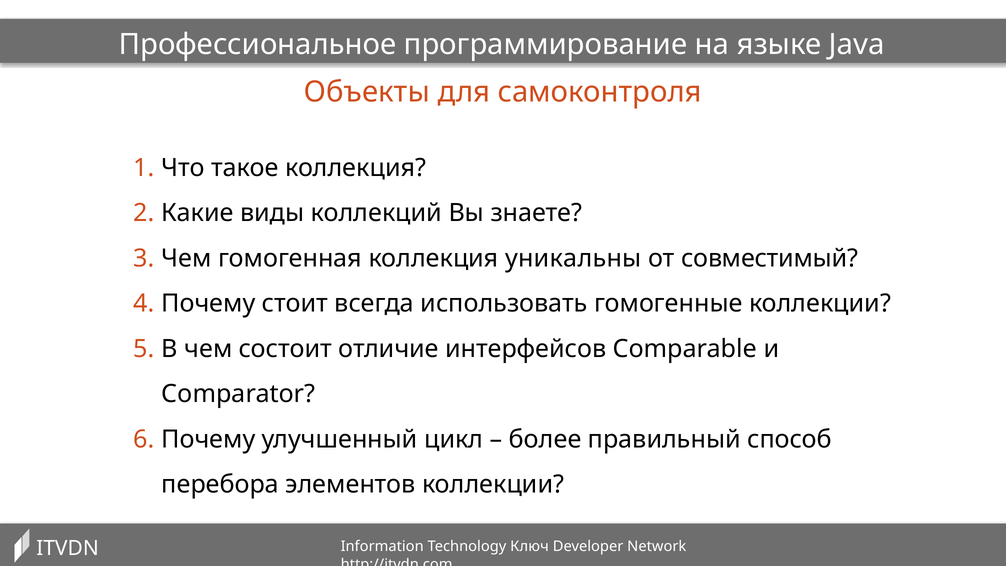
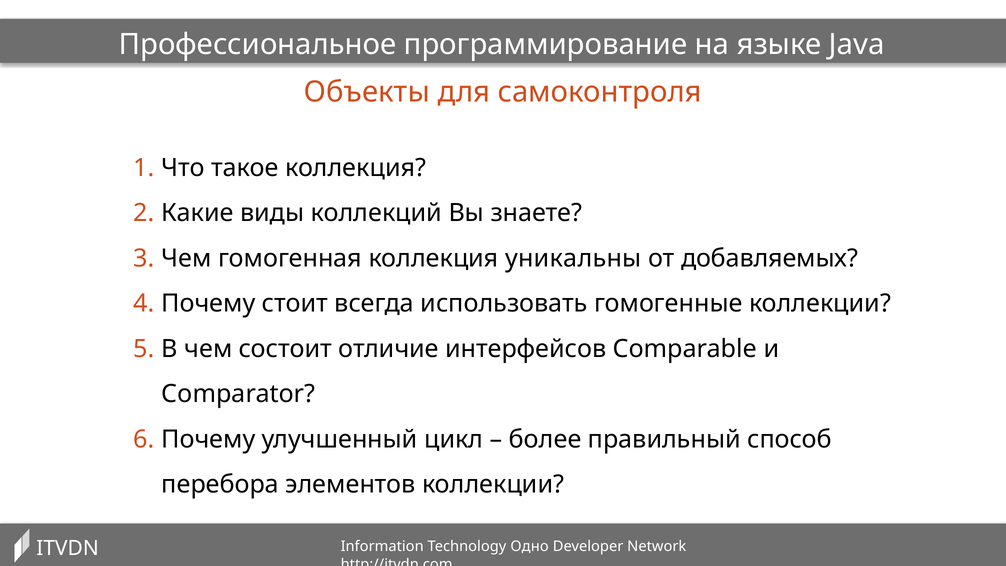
совместимый: совместимый -> добавляемых (770, 258)
Ключ: Ключ -> Одно (530, 546)
